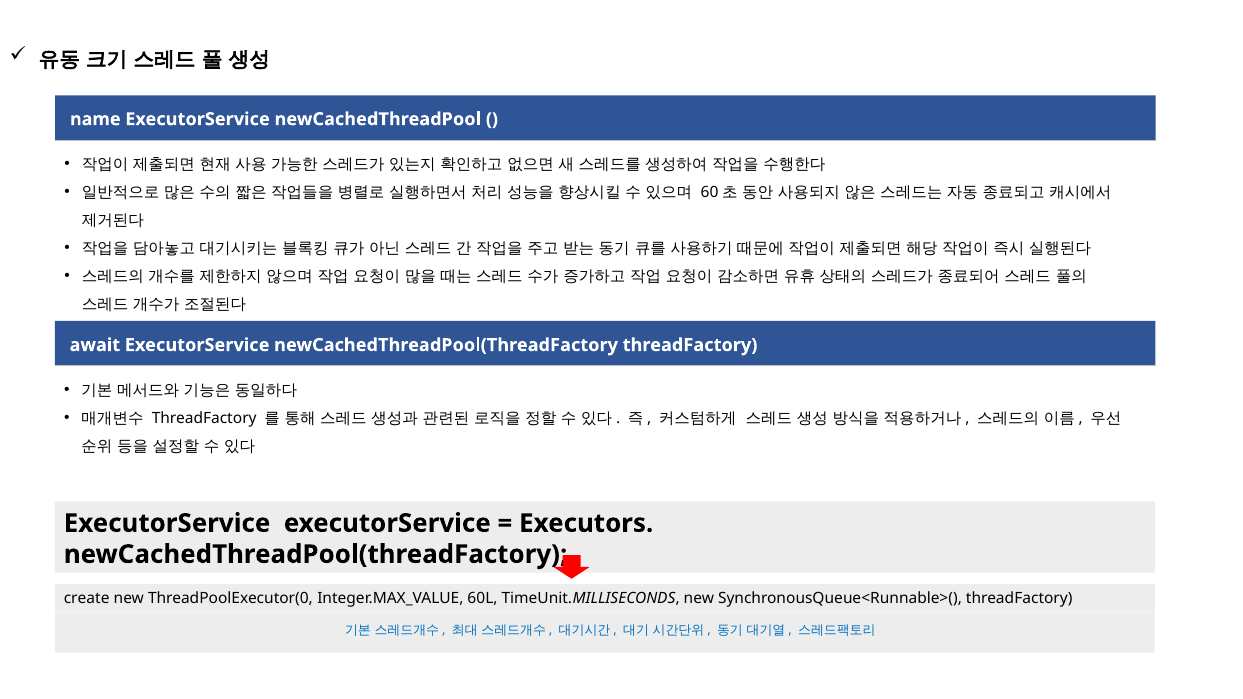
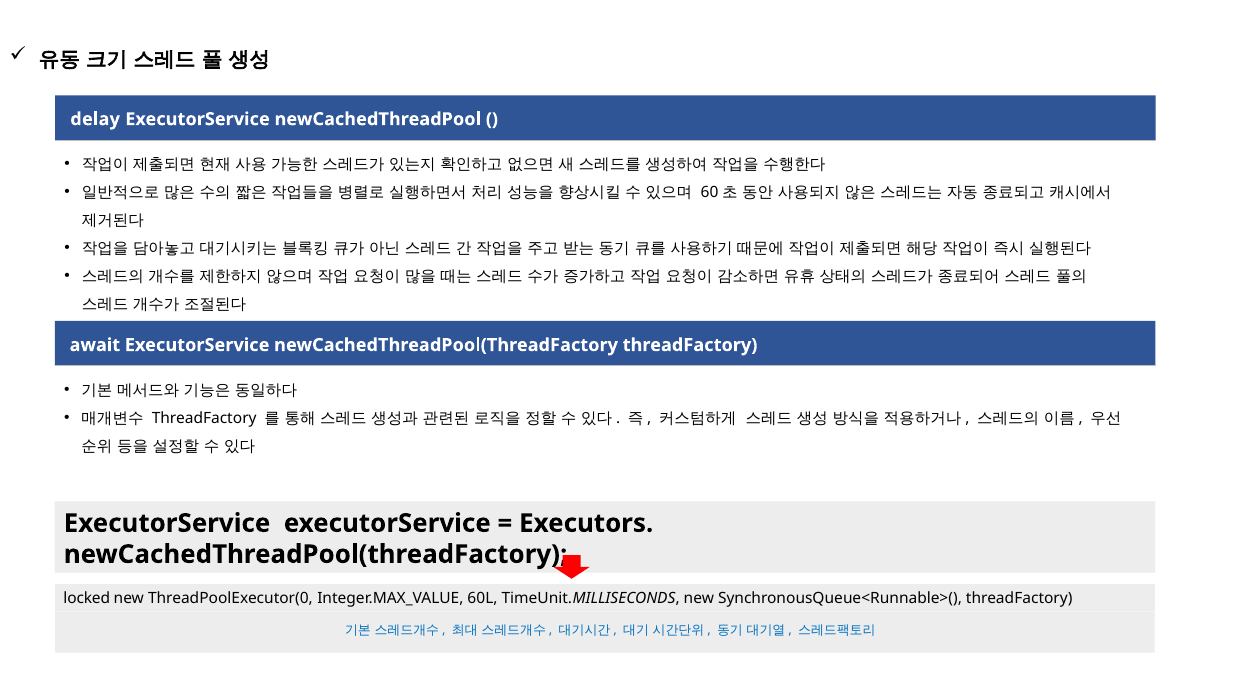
name: name -> delay (95, 119)
create: create -> locked (87, 599)
